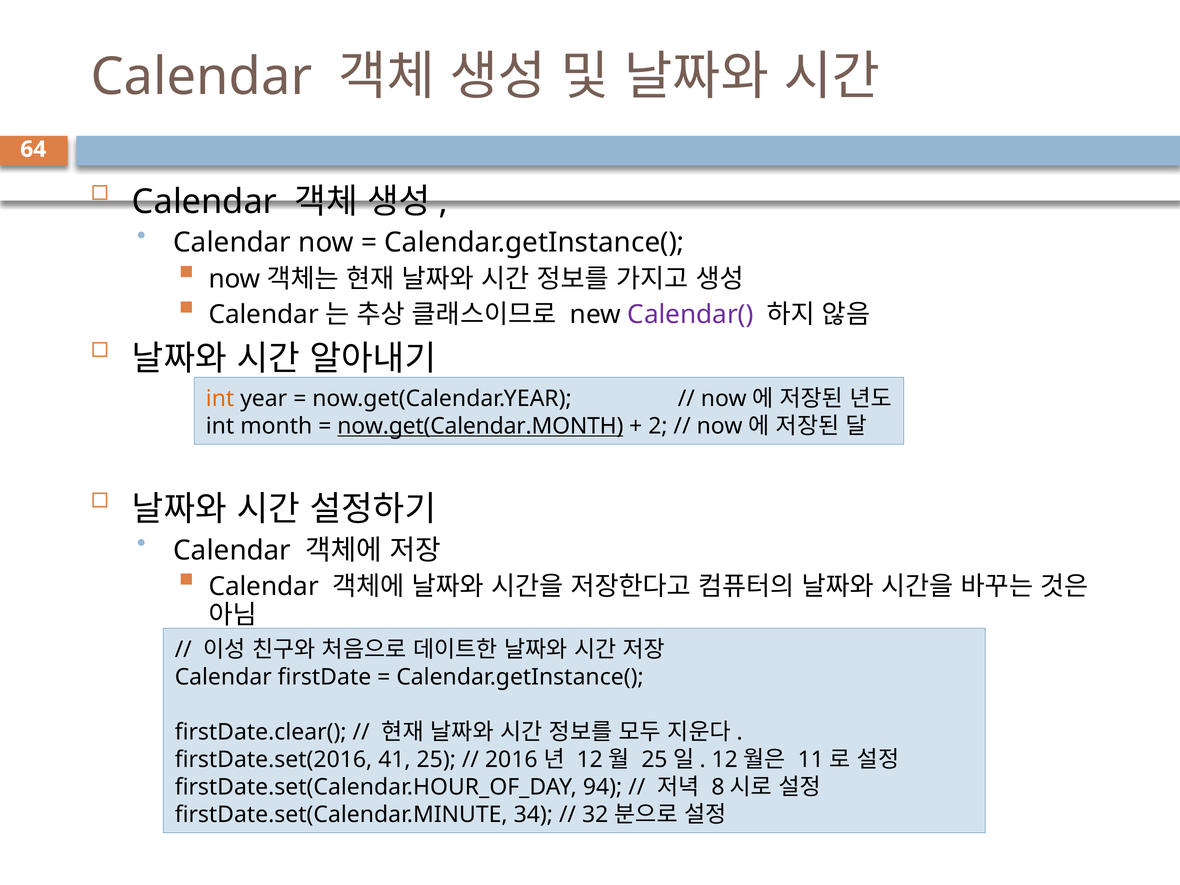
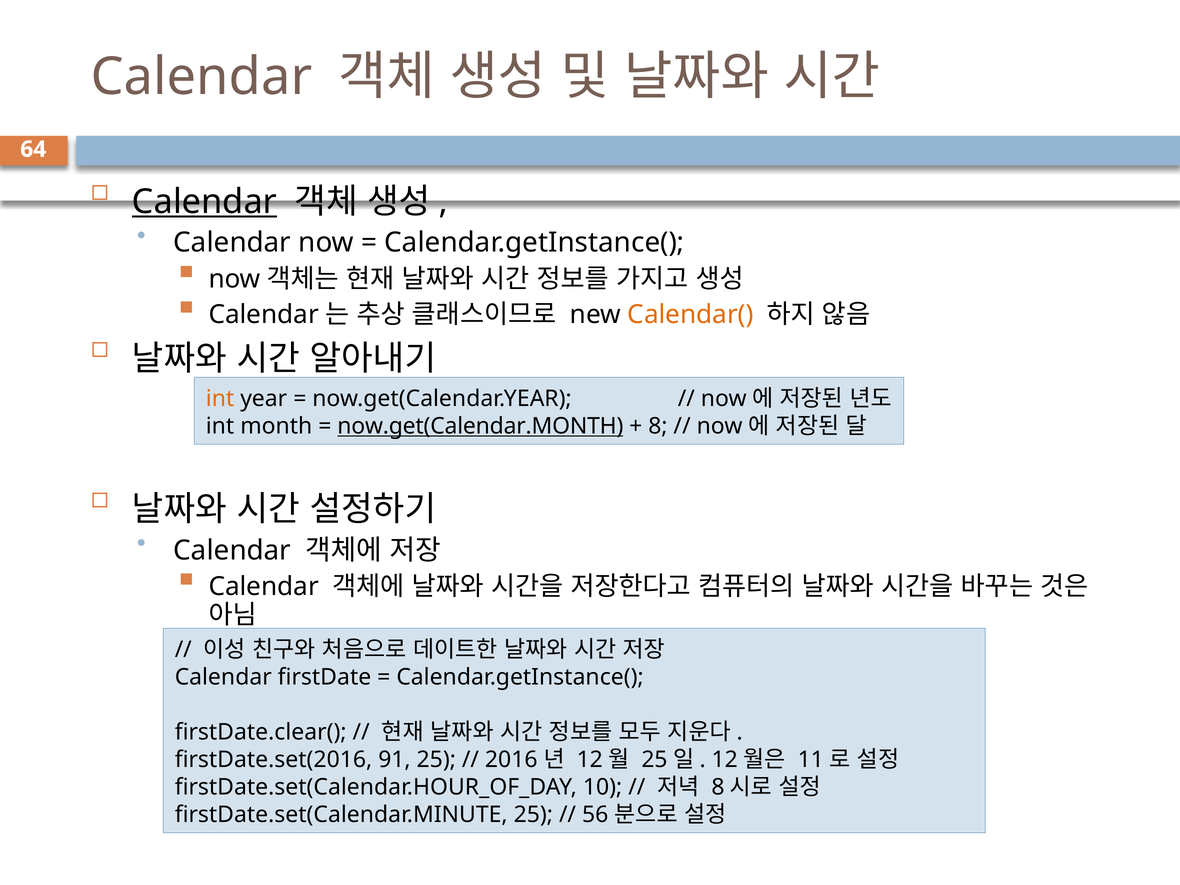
Calendar underline: none -> present (205, 202)
Calendar( colour: purple -> orange (691, 315)
2: 2 -> 8 (658, 426)
41: 41 -> 91 (394, 760)
94: 94 -> 10 (603, 787)
firstDate.set(Calendar.MINUTE 34: 34 -> 25 (533, 815)
32: 32 -> 56 (595, 815)
